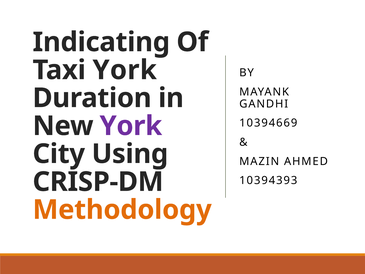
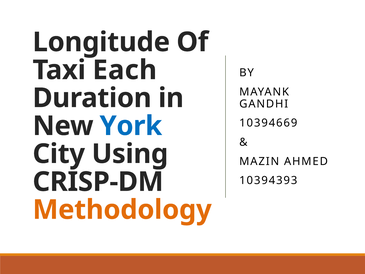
Indicating: Indicating -> Longitude (101, 42)
Taxi York: York -> Each (125, 70)
York colour: purple -> blue (131, 126)
